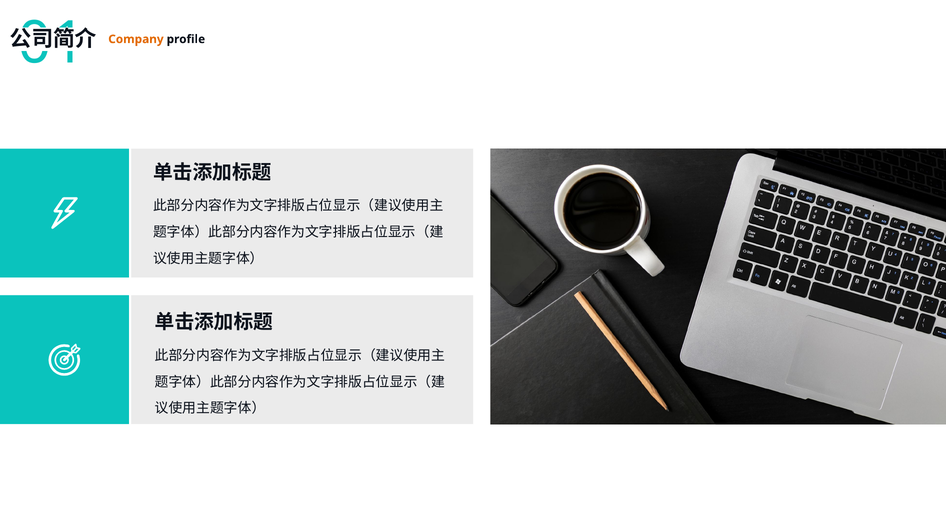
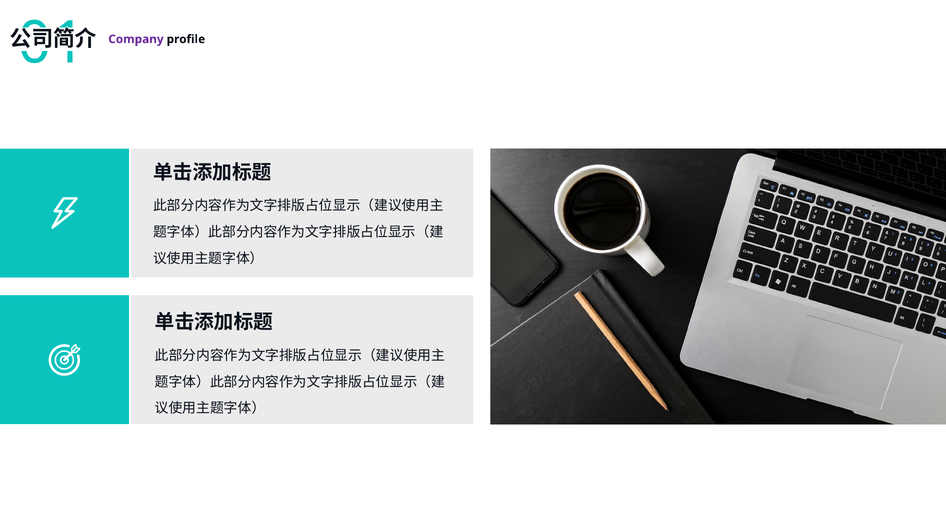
Company colour: orange -> purple (136, 39)
